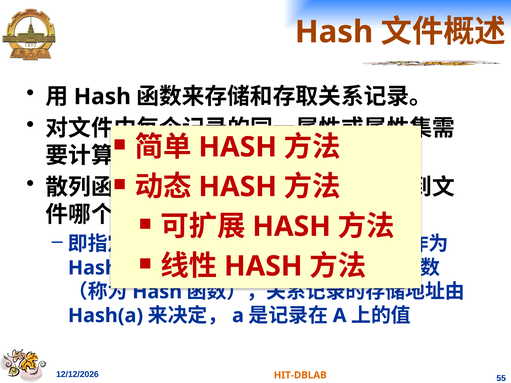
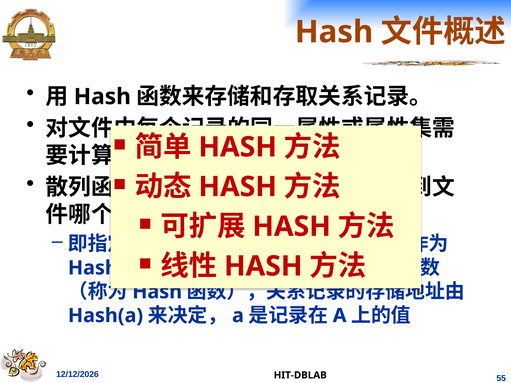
HIT-DBLAB colour: orange -> black (300, 375)
